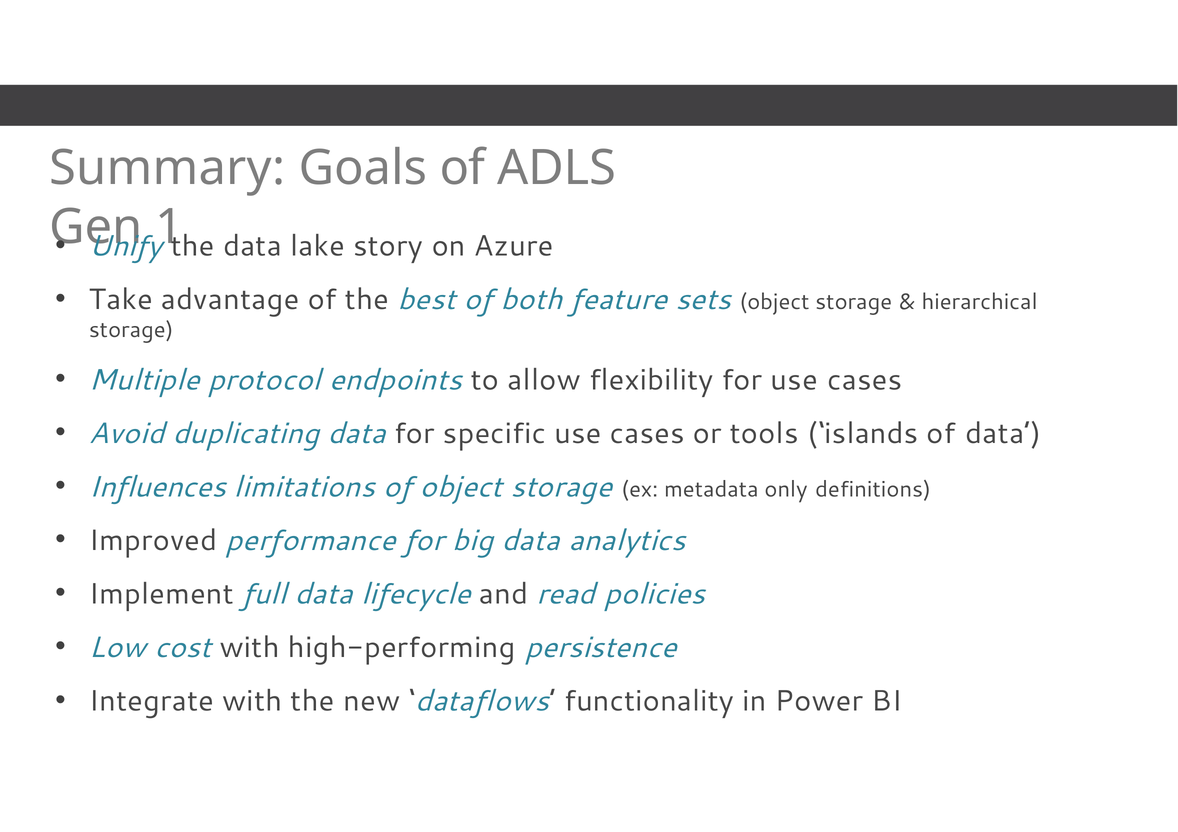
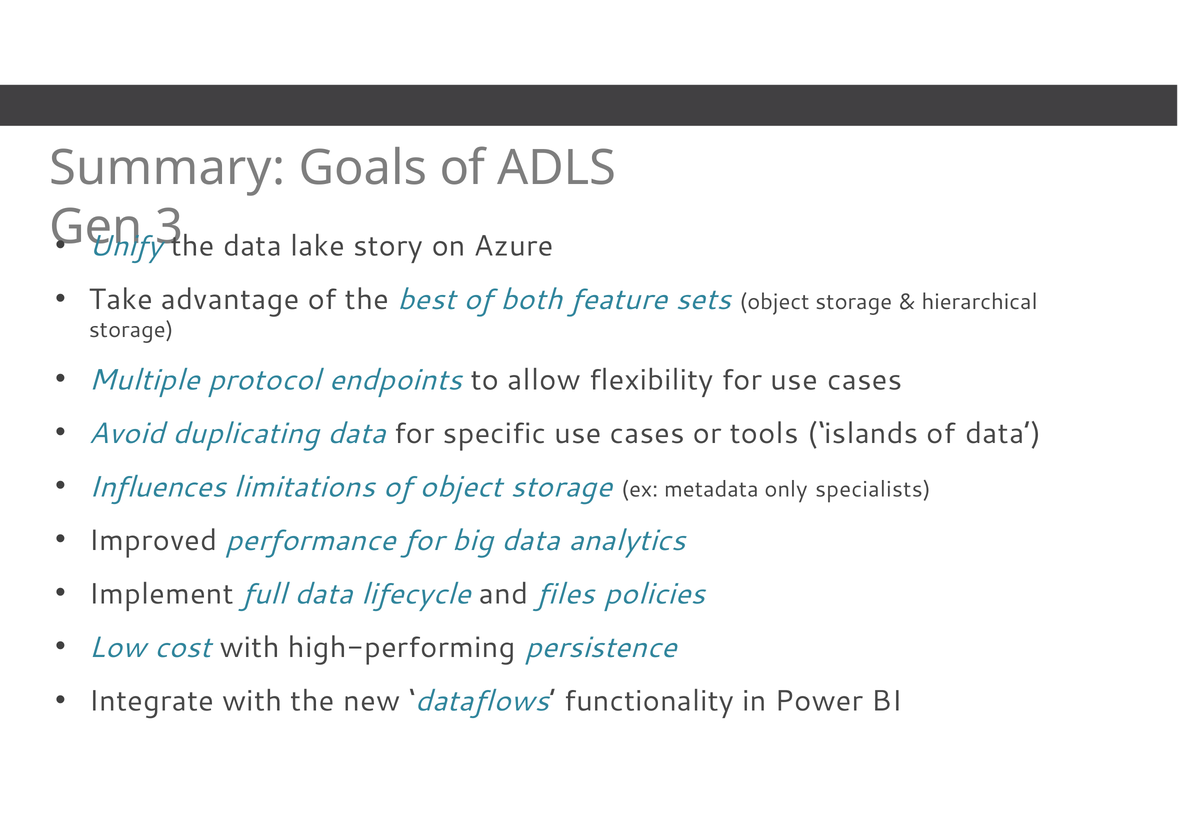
1: 1 -> 3 (169, 227)
definitions: definitions -> specialists (873, 489)
read: read -> files (566, 594)
